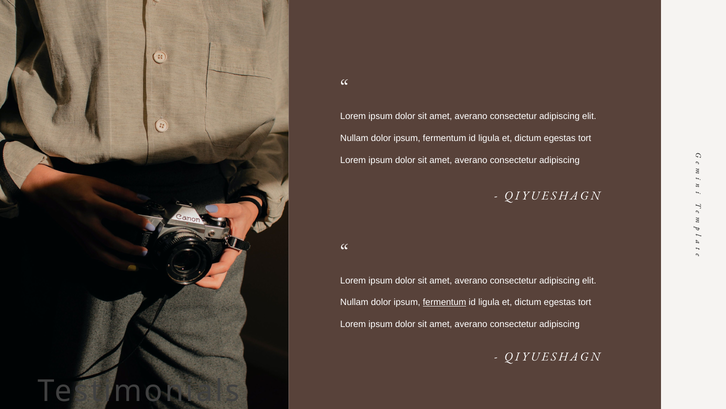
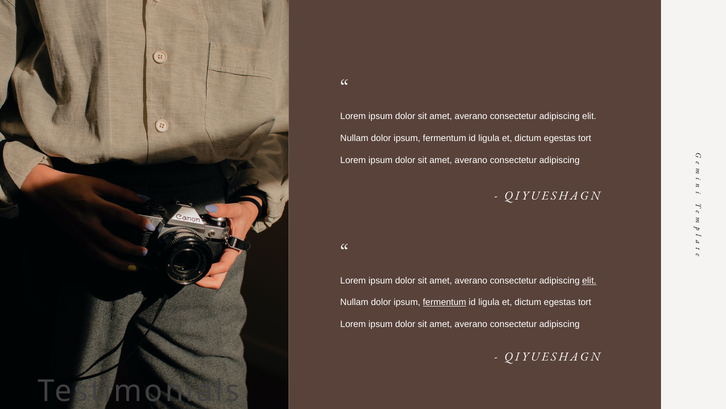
elit underline: none -> present (589, 280)
